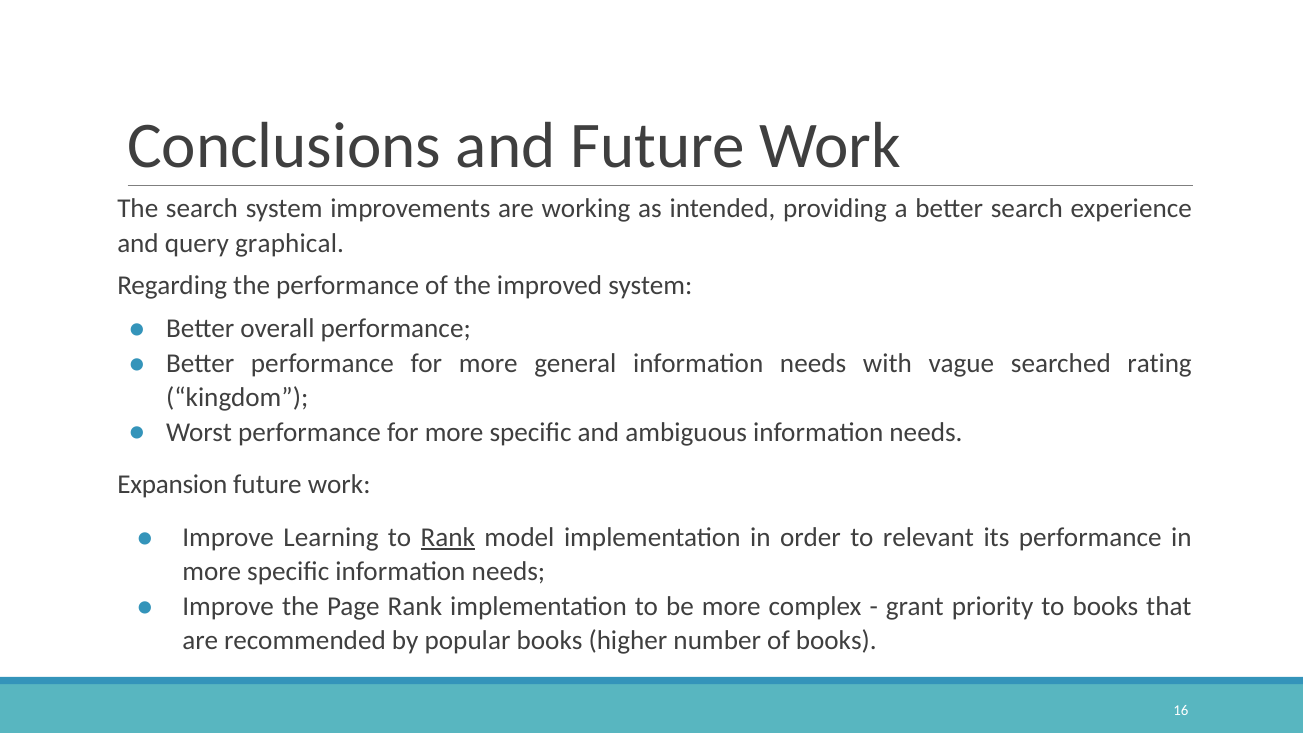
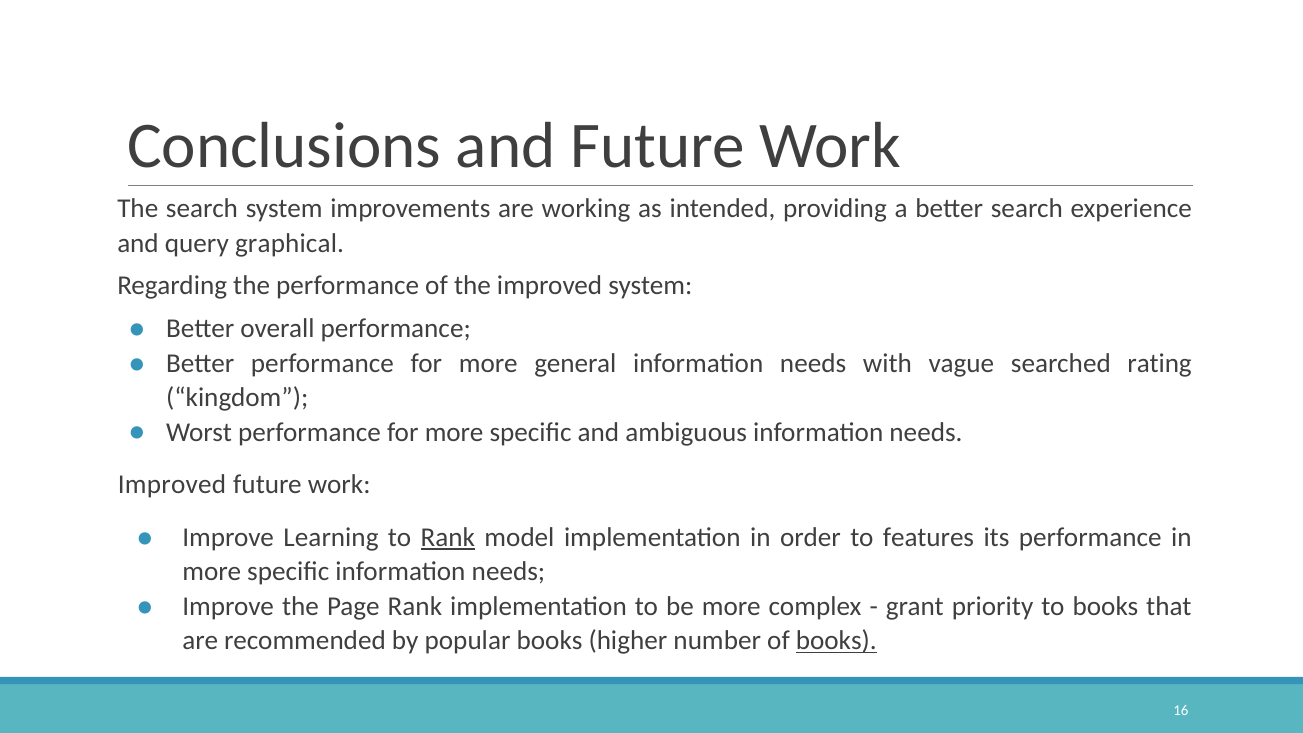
Expansion: Expansion -> Improved (172, 485)
relevant: relevant -> features (928, 538)
books underline: none -> present (836, 641)
